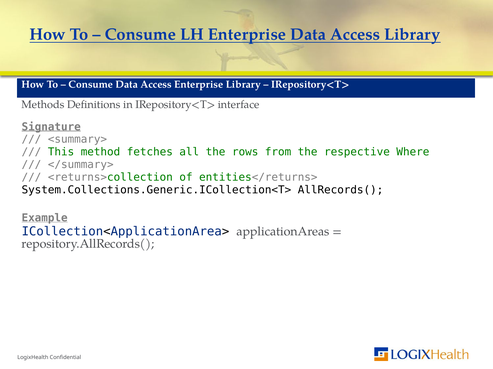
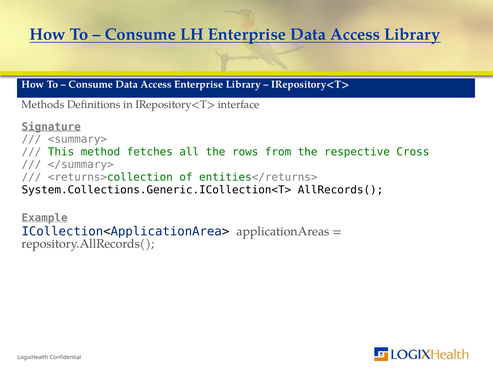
Where: Where -> Cross (413, 152)
